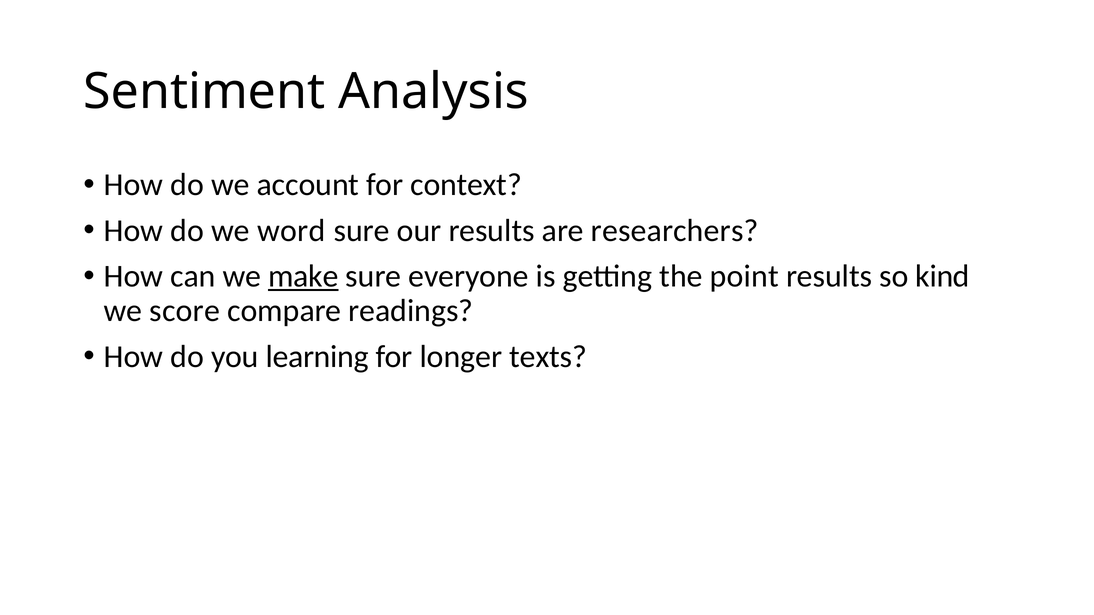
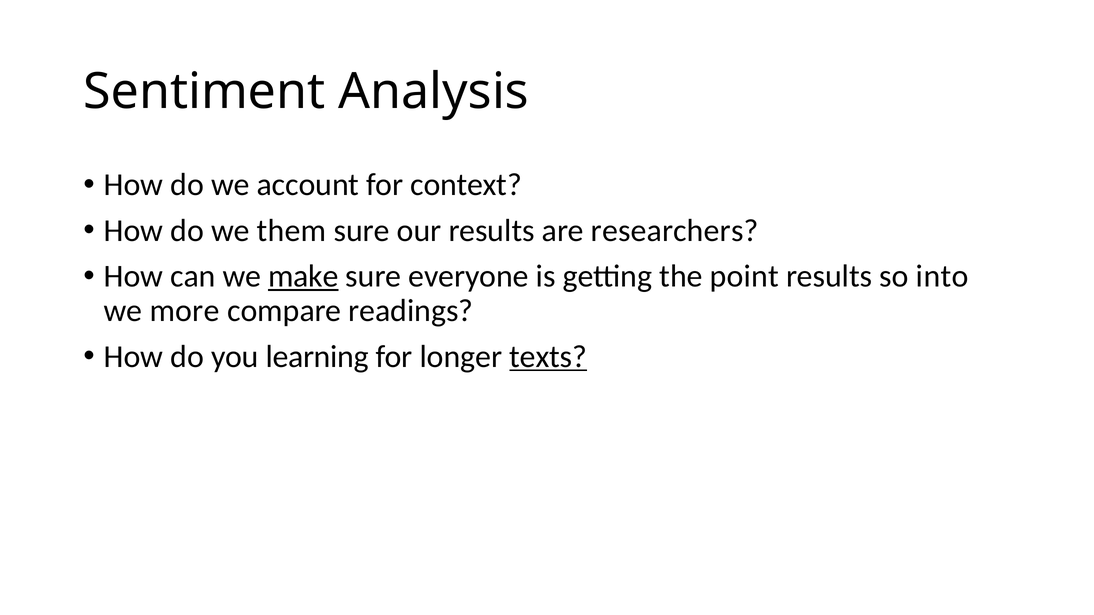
word: word -> them (291, 231)
kind: kind -> into (942, 277)
score: score -> more (185, 311)
texts underline: none -> present (548, 357)
